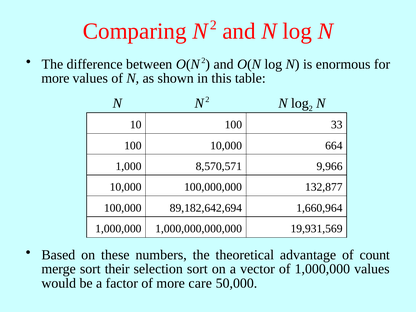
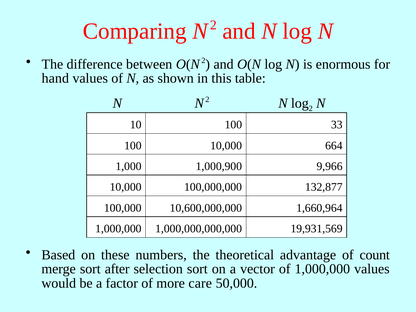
more: more -> hand (55, 78)
8,570,571: 8,570,571 -> 1,000,900 (219, 166)
89,182,642,694: 89,182,642,694 -> 10,600,000,000 (206, 208)
their: their -> after (117, 269)
